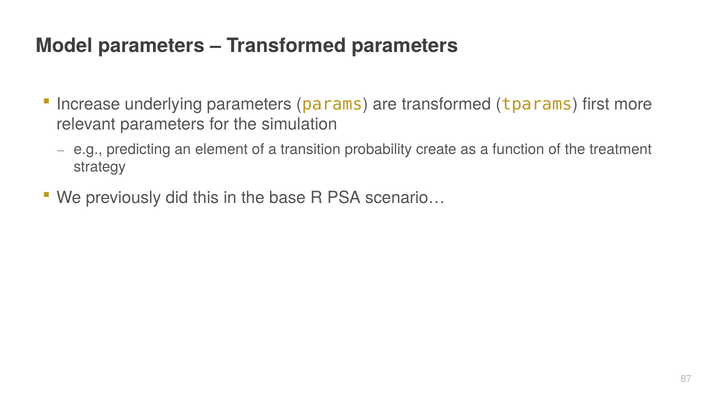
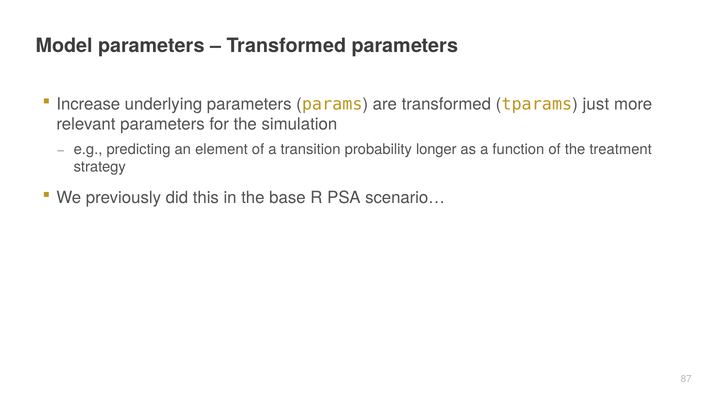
first: first -> just (596, 104)
create: create -> longer (436, 149)
